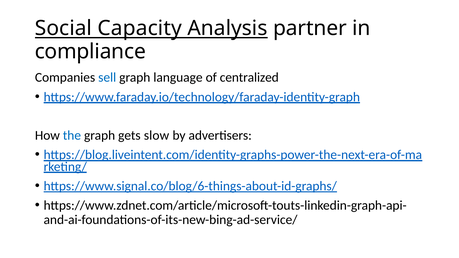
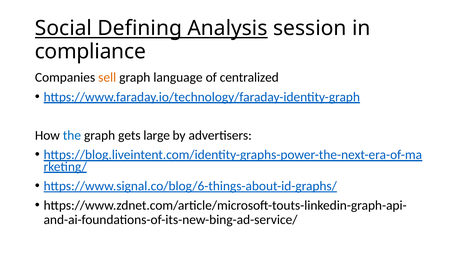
Capacity: Capacity -> Defining (140, 28)
partner: partner -> session (310, 28)
sell colour: blue -> orange (107, 78)
slow: slow -> large (157, 136)
